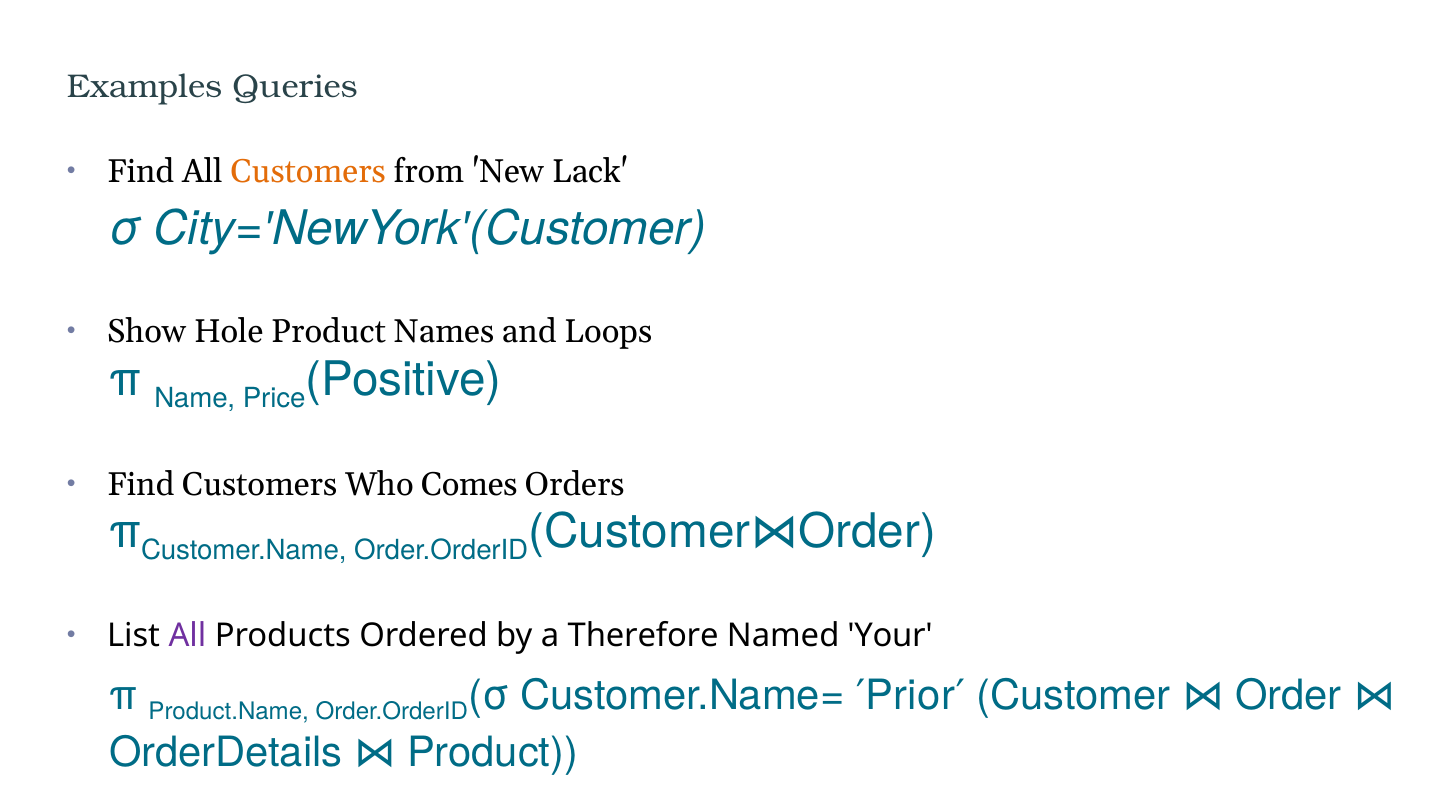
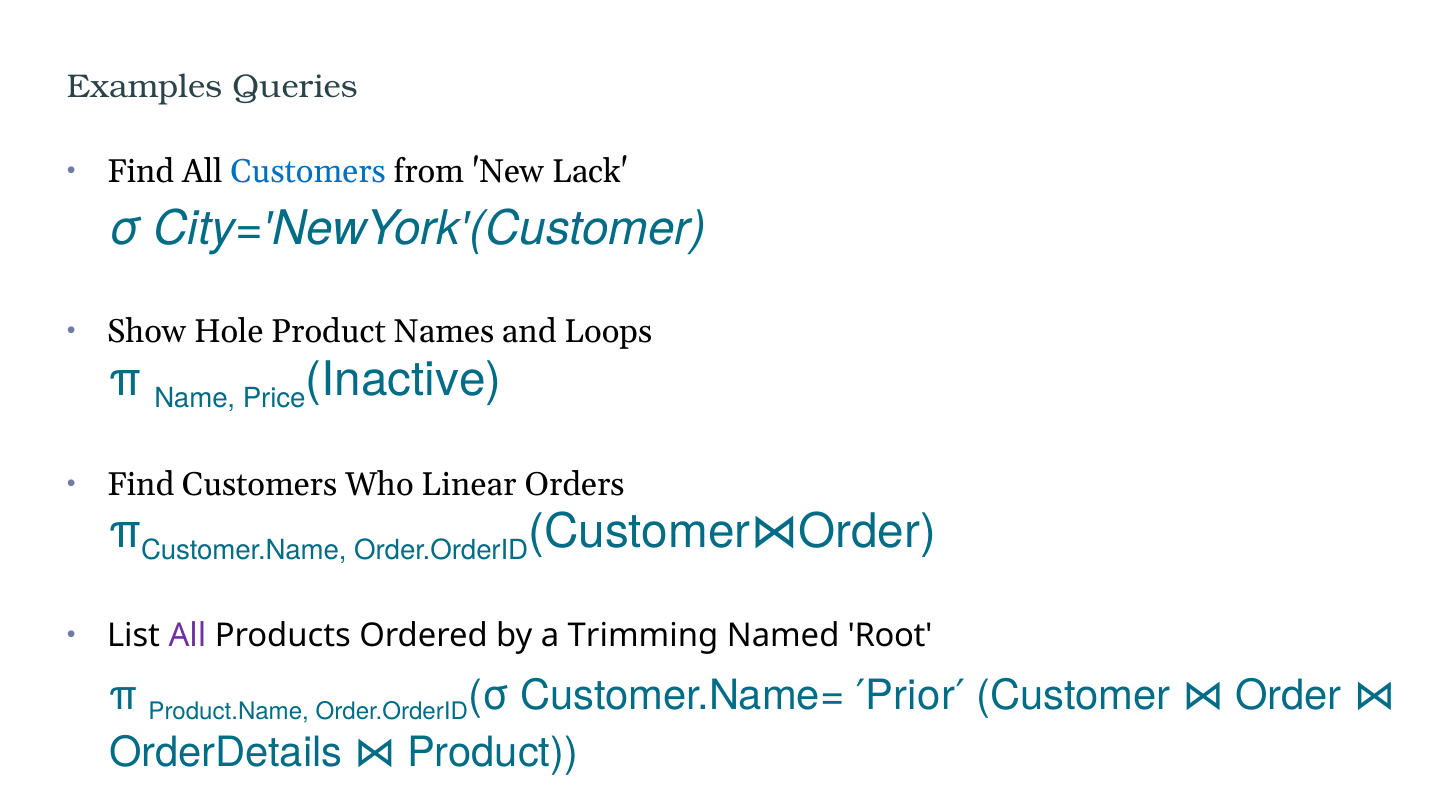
Customers colour: orange -> blue (308, 172)
Positive: Positive -> Inactive (404, 379)
Comes: Comes -> Linear (469, 484)
Therefore: Therefore -> Trimming (643, 636)
Your: Your -> Root (890, 636)
